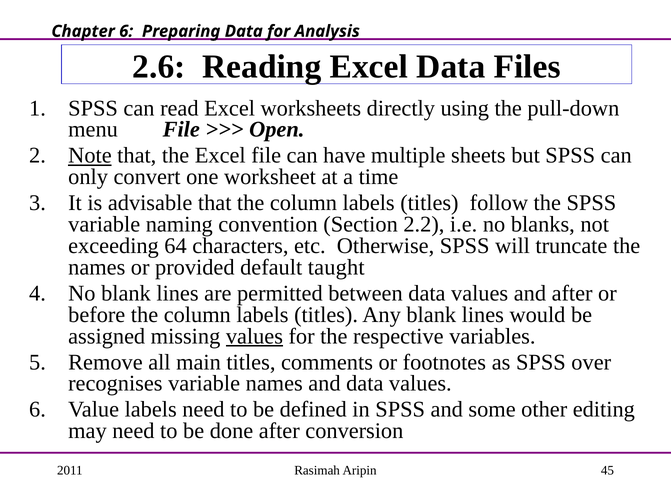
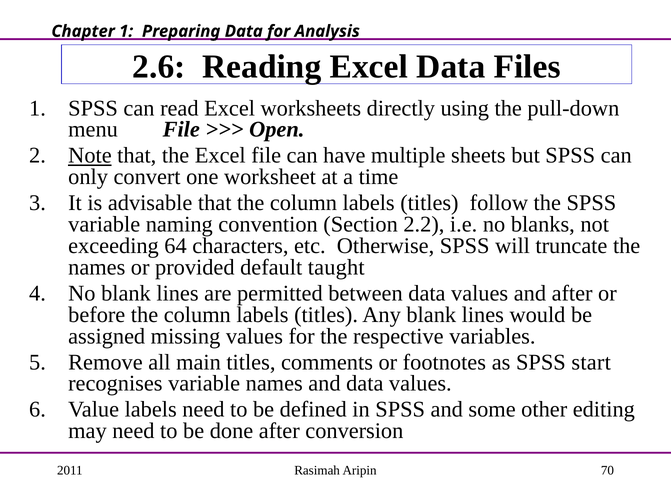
Chapter 6: 6 -> 1 (126, 31)
values underline: present -> none (254, 336)
over: over -> start (591, 362)
45: 45 -> 70 (607, 471)
